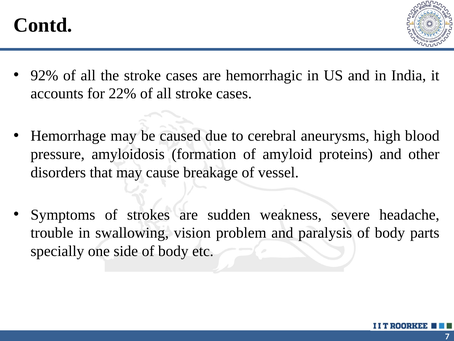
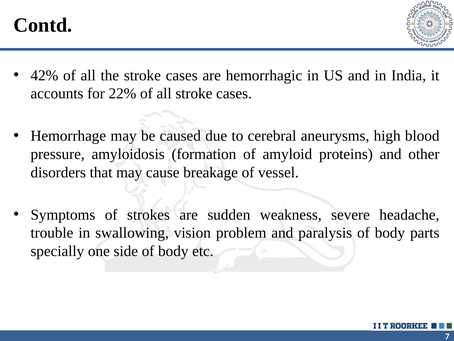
92%: 92% -> 42% (44, 75)
